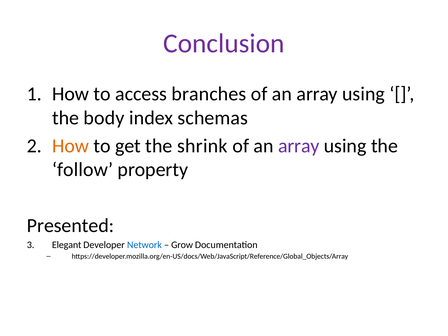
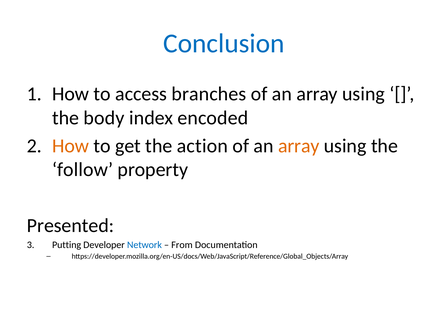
Conclusion colour: purple -> blue (224, 43)
schemas: schemas -> encoded (213, 118)
shrink: shrink -> action (202, 146)
array colour: purple -> orange (299, 146)
Elegant: Elegant -> Putting (67, 245)
Grow: Grow -> From (182, 245)
